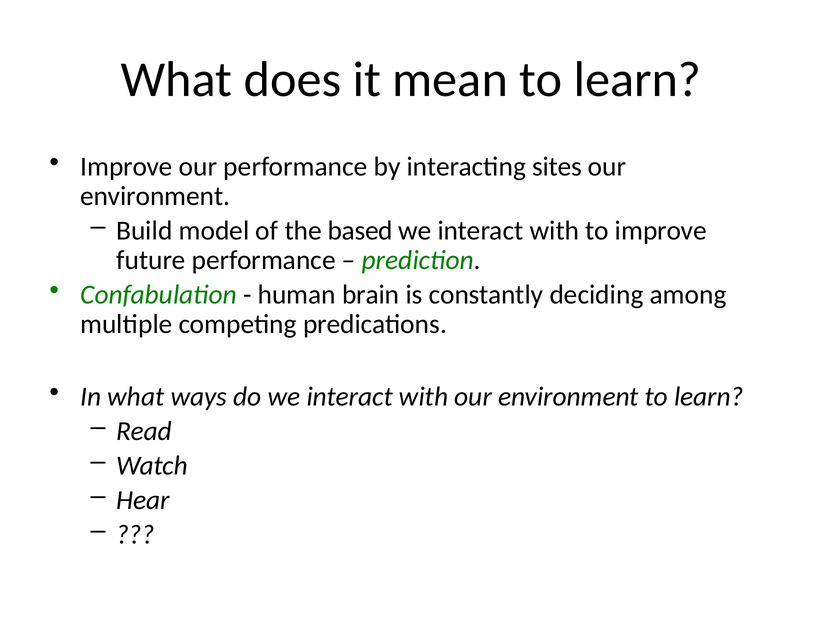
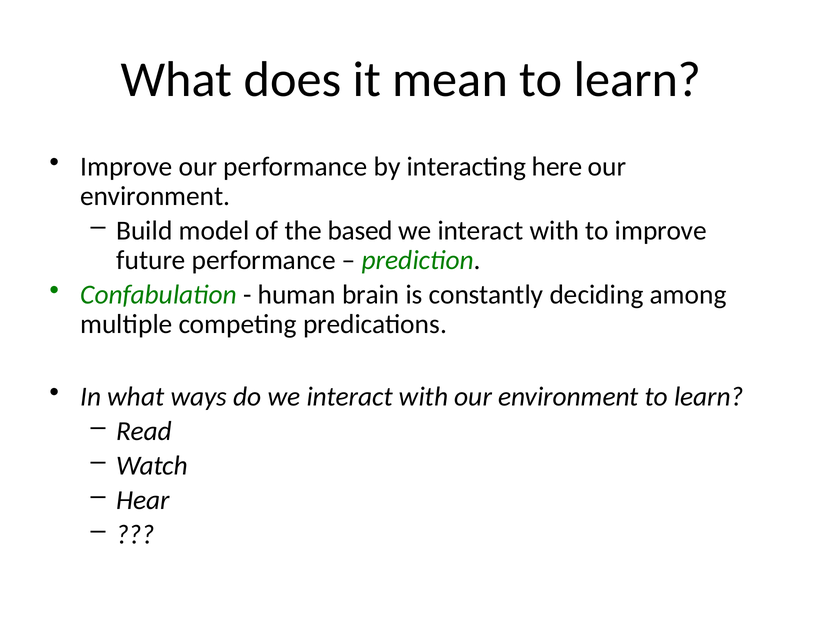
sites: sites -> here (557, 167)
